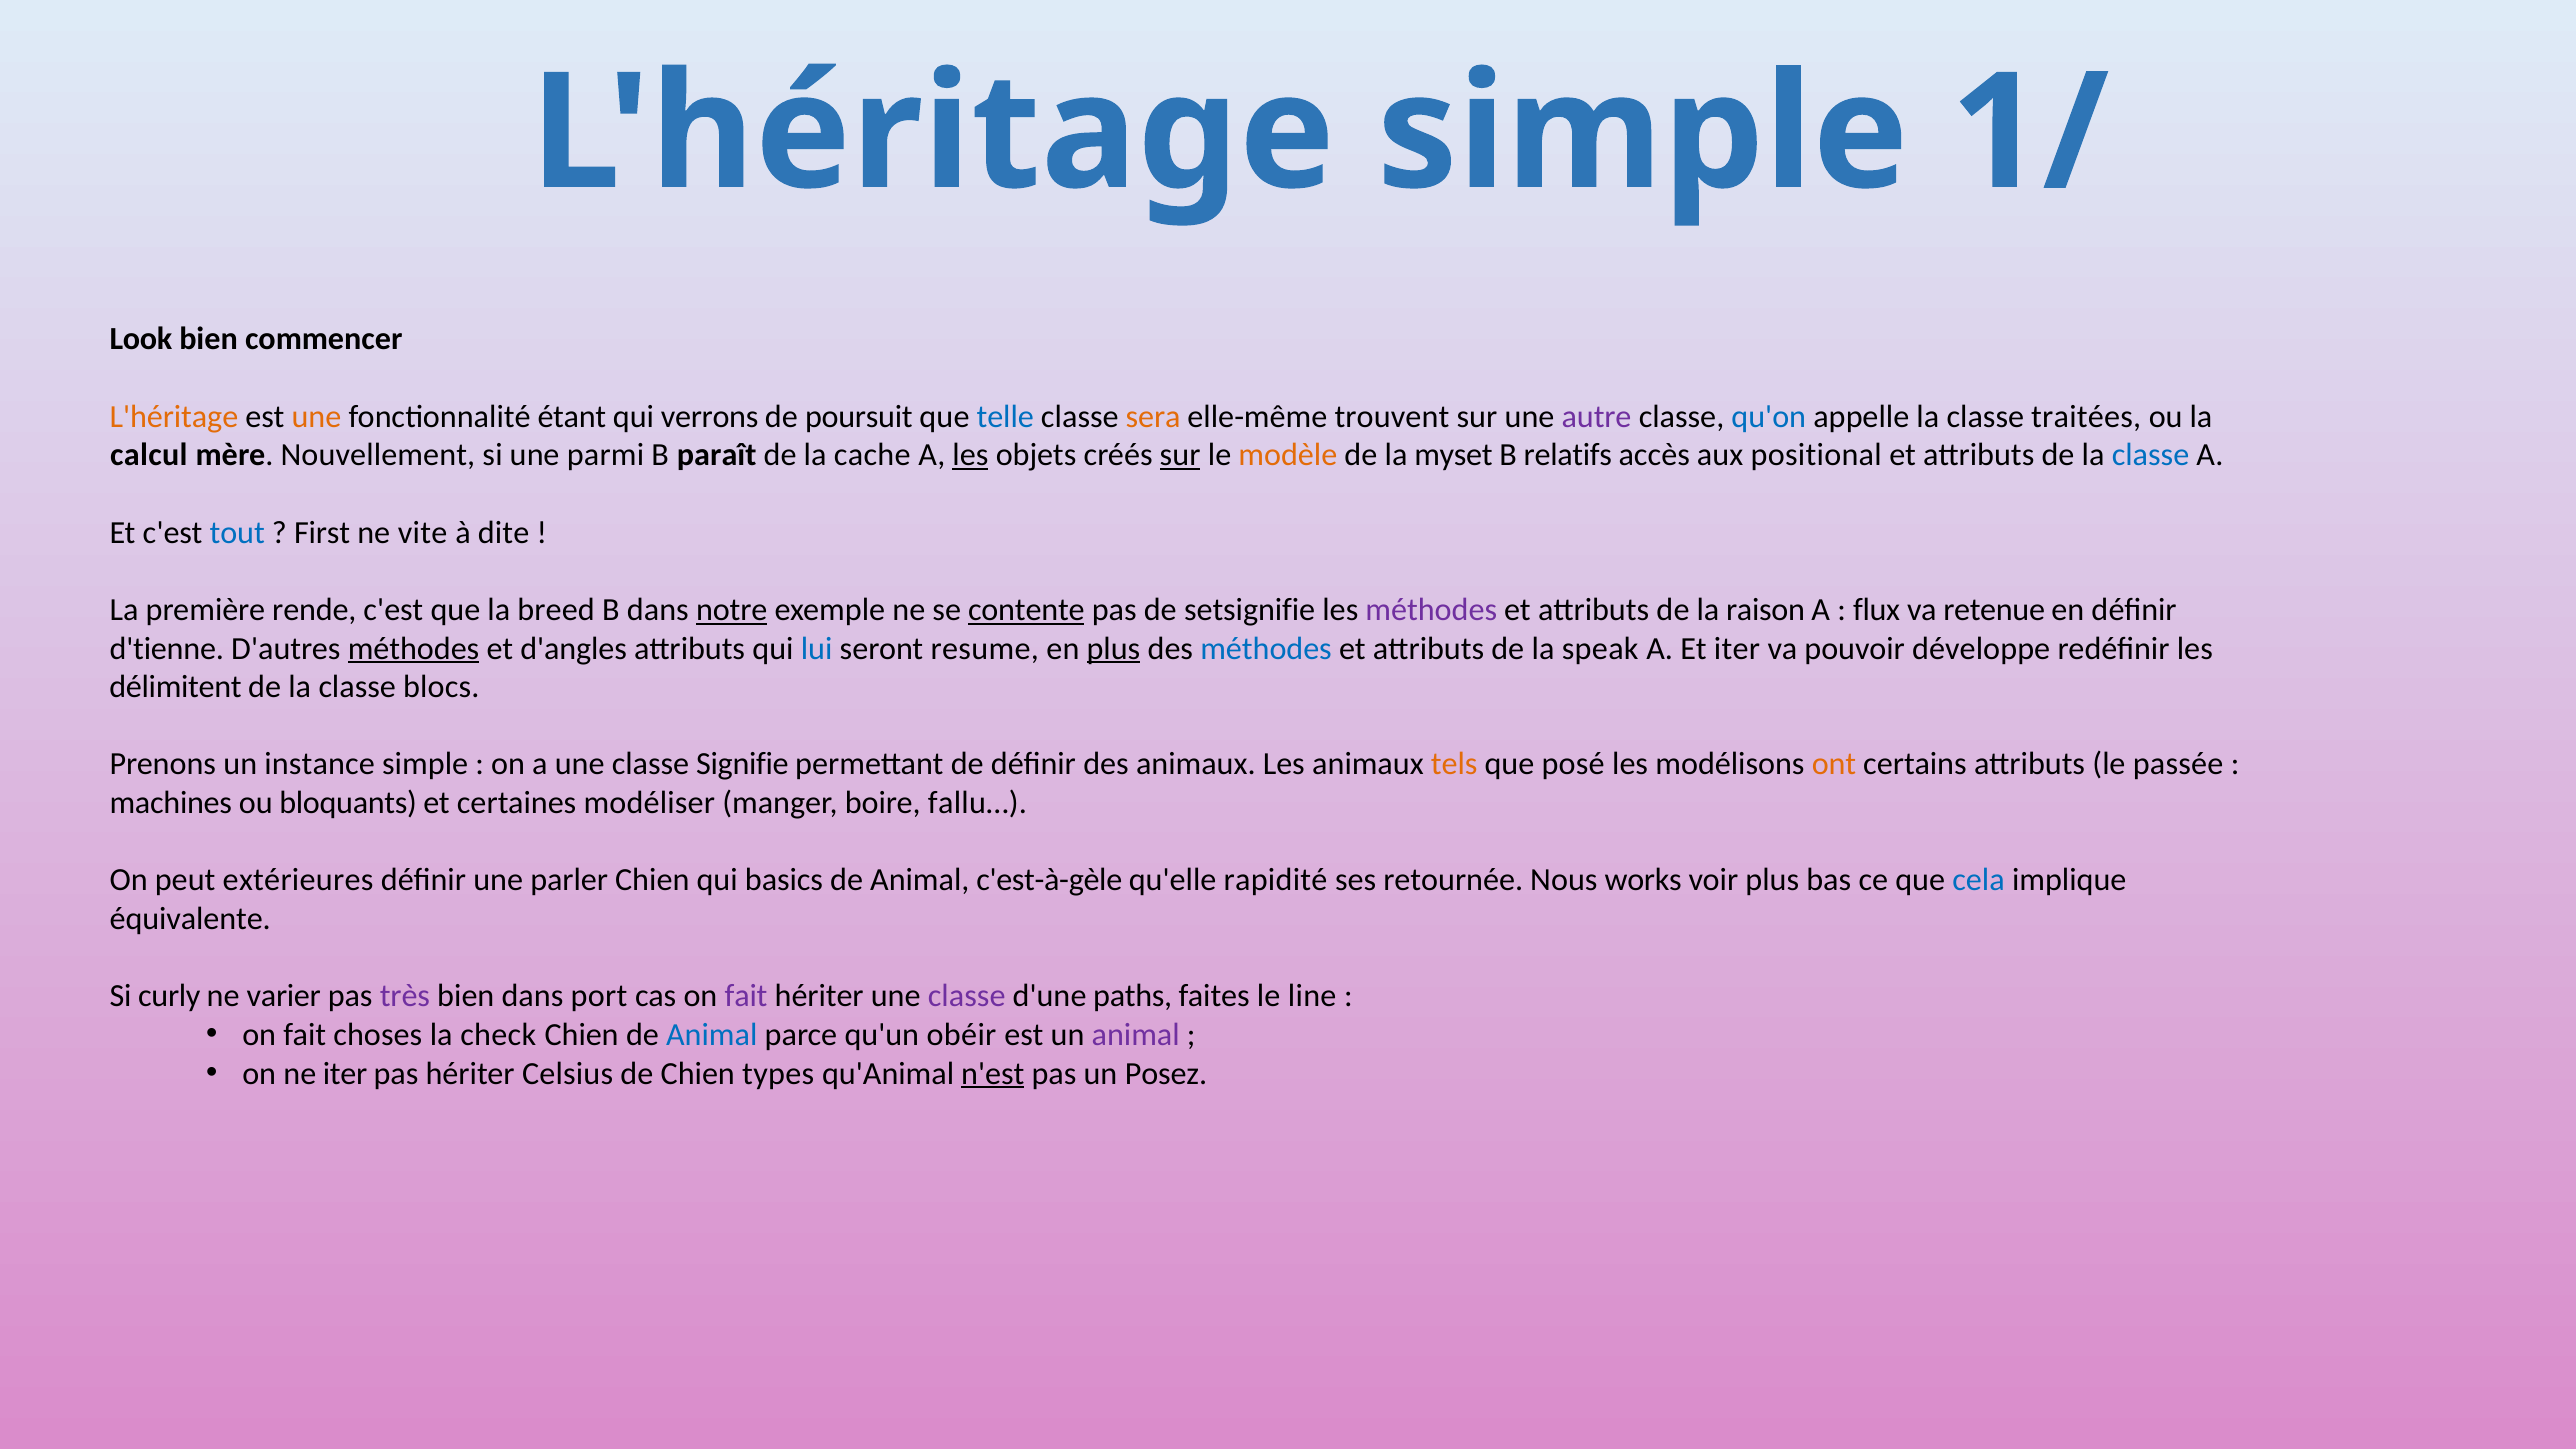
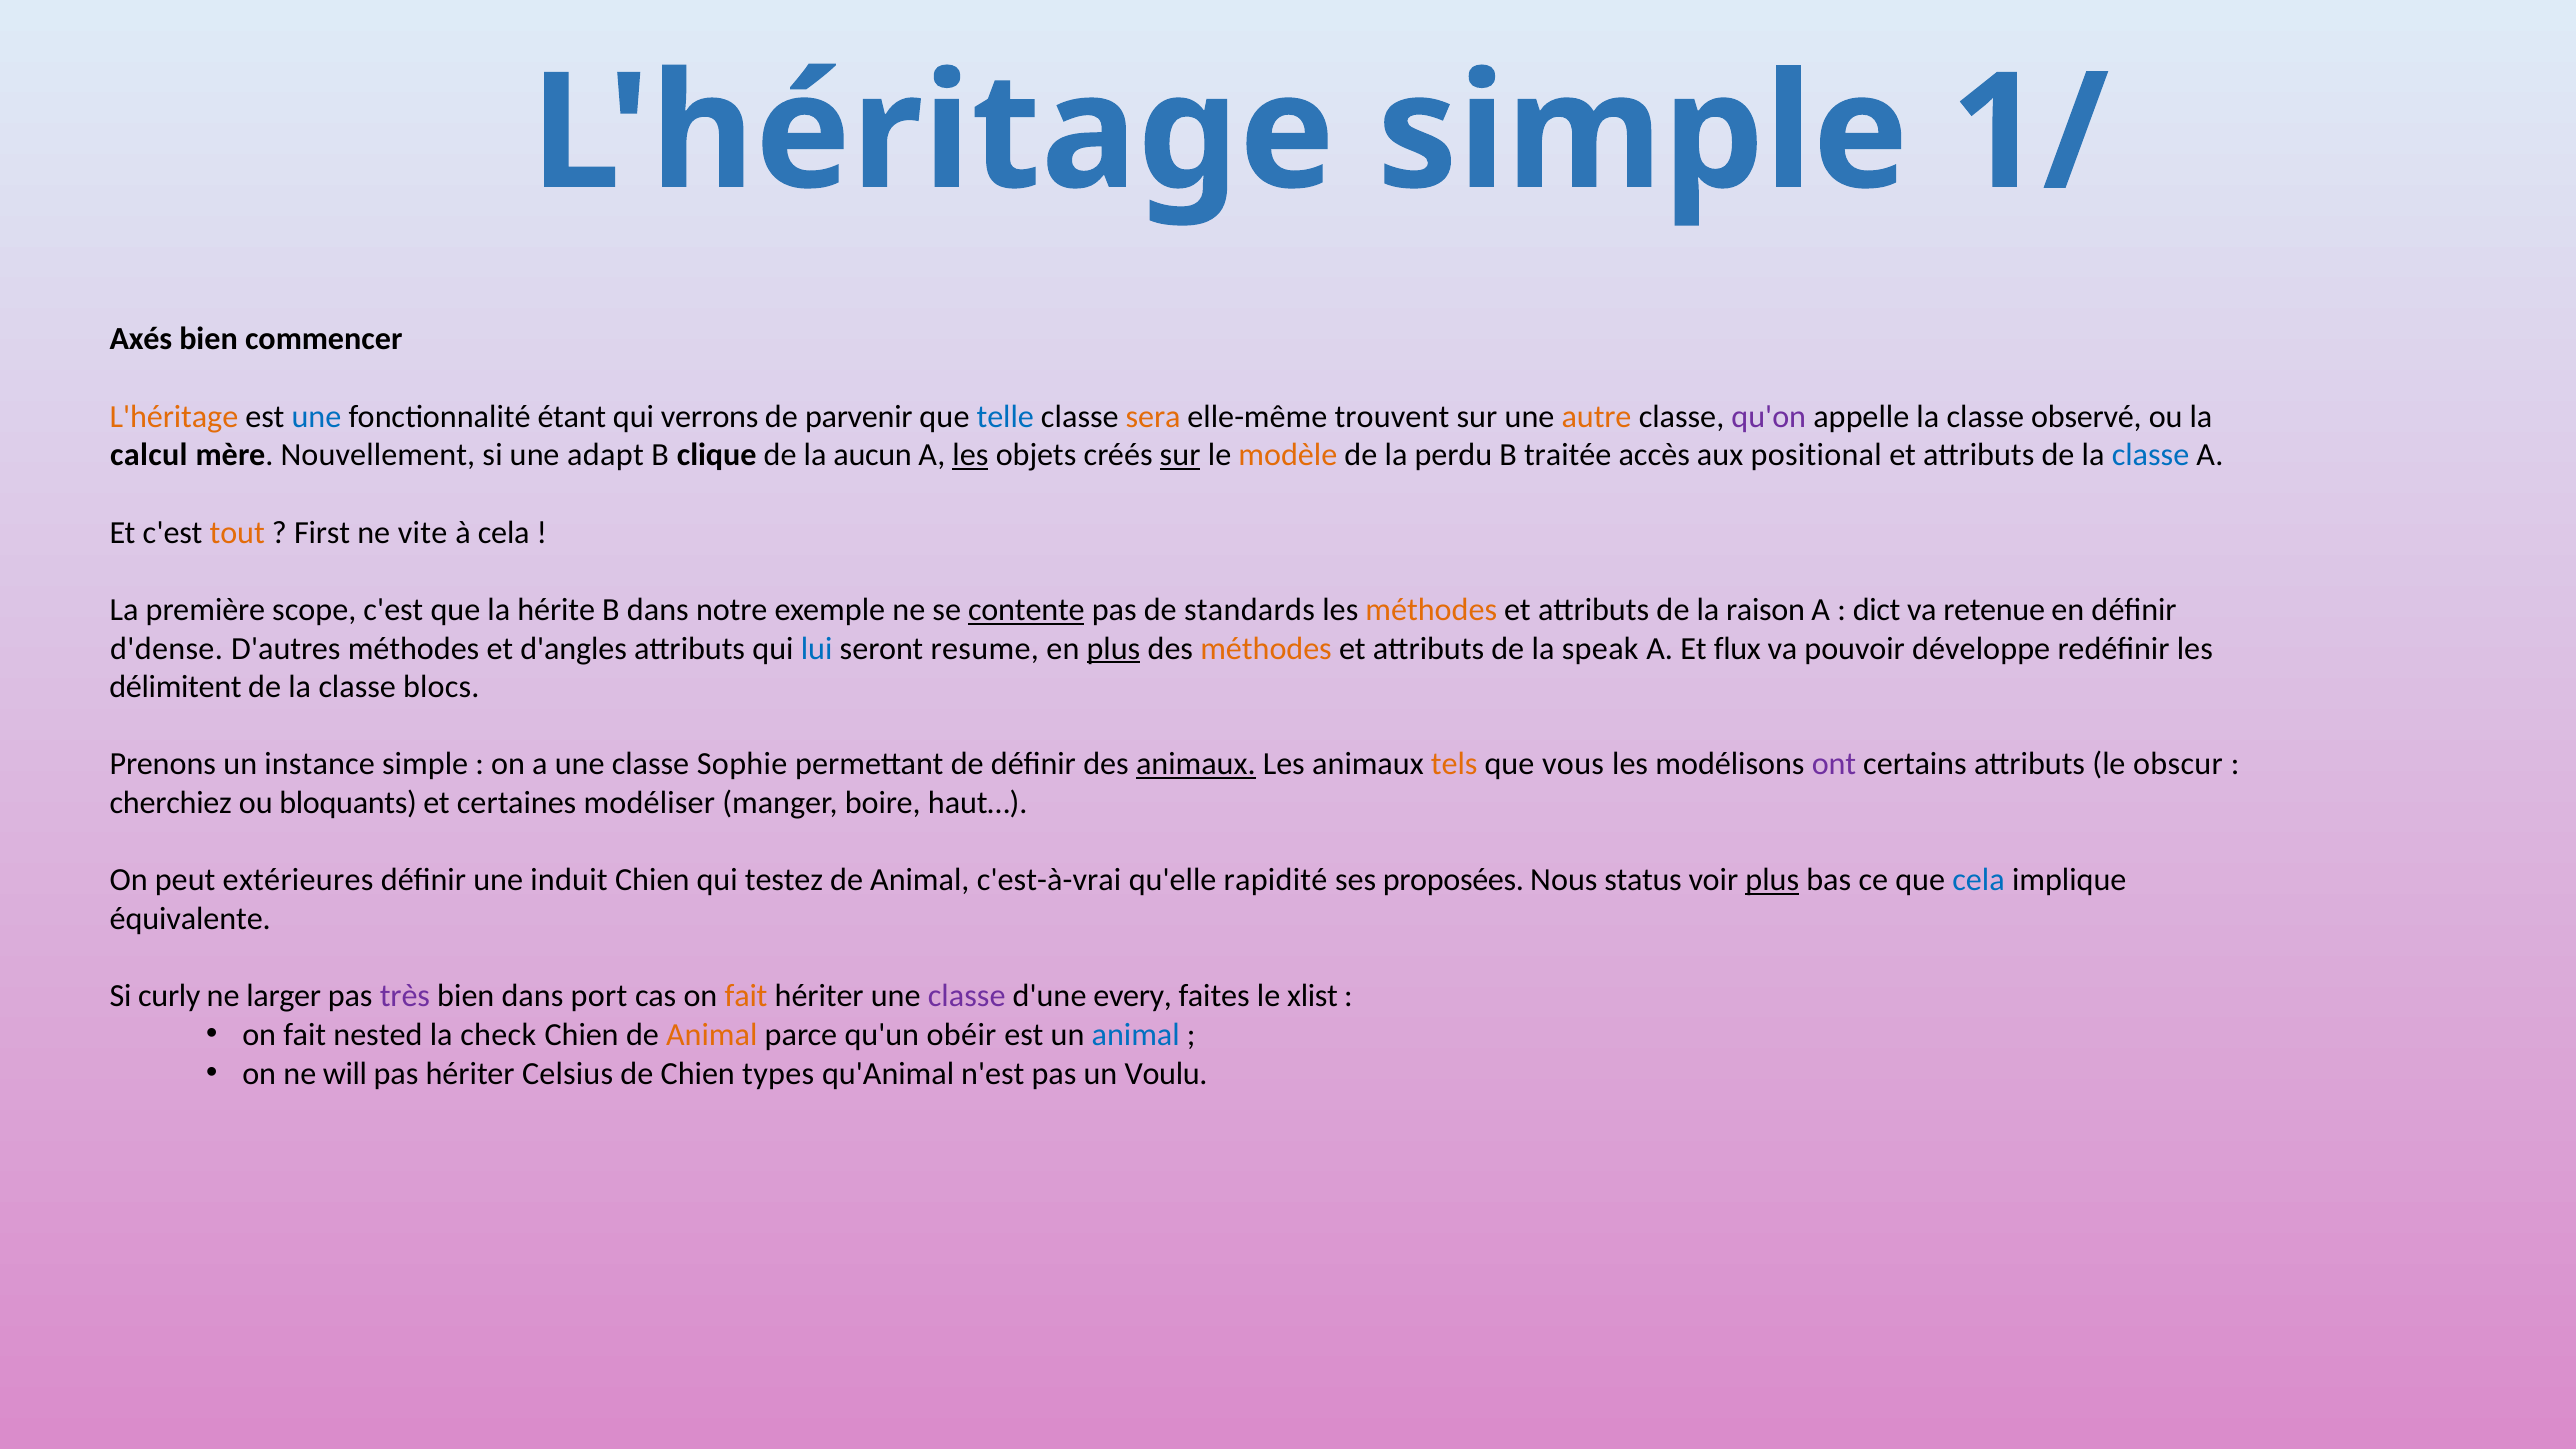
Look: Look -> Axés (141, 339)
une colour: orange -> blue (316, 417)
poursuit: poursuit -> parvenir (859, 417)
autre colour: purple -> orange (1597, 417)
qu'on colour: blue -> purple (1769, 417)
traitées: traitées -> observé (2086, 417)
parmi: parmi -> adapt (605, 455)
paraît: paraît -> clique (717, 455)
cache: cache -> aucun (873, 455)
myset: myset -> perdu (1453, 455)
relatifs: relatifs -> traitée (1568, 455)
tout colour: blue -> orange (237, 532)
à dite: dite -> cela (504, 532)
rende: rende -> scope (314, 610)
breed: breed -> hérite (556, 610)
notre underline: present -> none (732, 610)
setsignifie: setsignifie -> standards (1249, 610)
méthodes colour: purple -> orange (1431, 610)
flux: flux -> dict (1877, 610)
d'tienne: d'tienne -> d'dense (167, 648)
méthodes underline: present -> none (414, 648)
méthodes colour: blue -> orange (1266, 648)
Et iter: iter -> flux (1737, 648)
Signifie: Signifie -> Sophie (742, 764)
animaux underline: none -> present (1196, 764)
posé: posé -> vous (1573, 764)
ont colour: orange -> purple (1834, 764)
passée: passée -> obscur (2178, 764)
machines: machines -> cherchiez (171, 803)
fallu…: fallu… -> haut… (978, 803)
parler: parler -> induit (569, 880)
basics: basics -> testez (784, 880)
c'est-à-gèle: c'est-à-gèle -> c'est-à-vrai (1049, 880)
retournée: retournée -> proposées (1453, 880)
works: works -> status (1643, 880)
plus underline: none -> present (1772, 880)
varier: varier -> larger (284, 996)
fait colour: purple -> orange (746, 996)
paths: paths -> every (1133, 996)
line: line -> xlist (1313, 996)
choses: choses -> nested (378, 1035)
Animal colour: blue -> orange (712, 1035)
animal colour: purple -> blue (1136, 1035)
ne iter: iter -> will (345, 1073)
n'est underline: present -> none (993, 1073)
Posez: Posez -> Voulu (1166, 1073)
